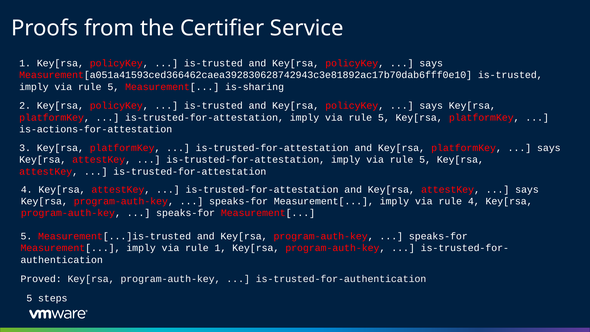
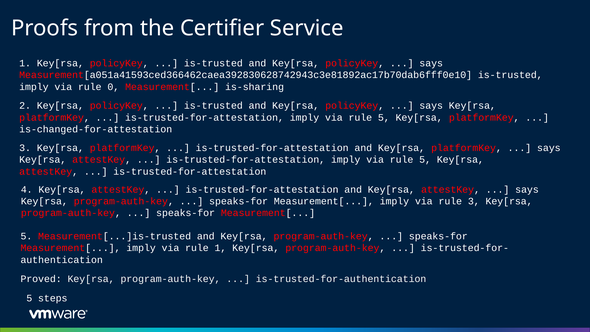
5: 5 -> 0 (113, 87)
is-actions-for-attestation: is-actions-for-attestation -> is-changed-for-attestation (96, 129)
rule 4: 4 -> 3 (474, 201)
